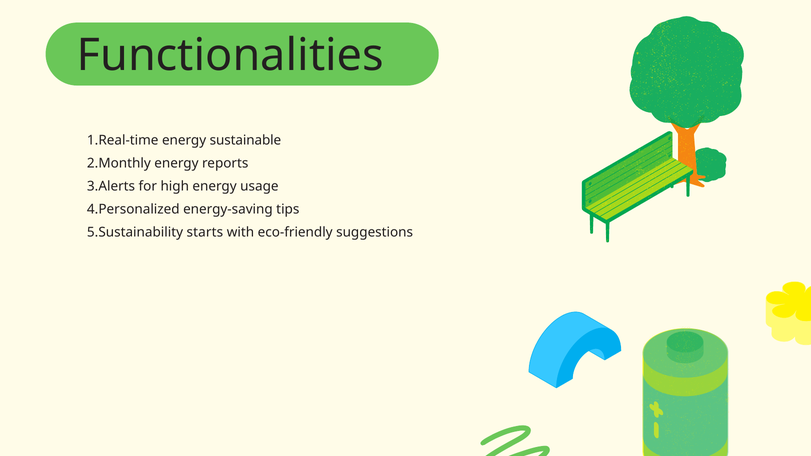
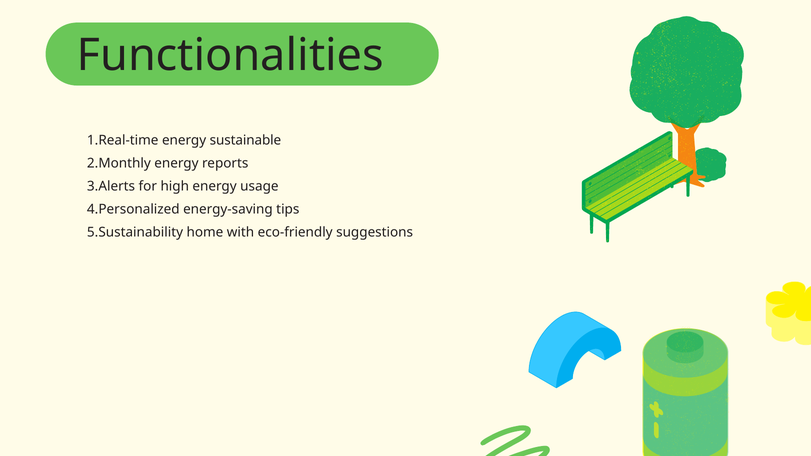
starts: starts -> home (205, 232)
